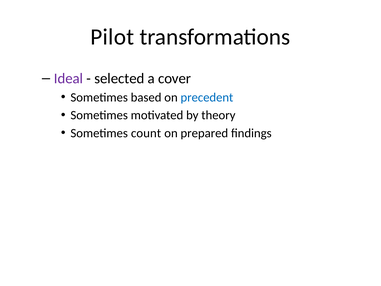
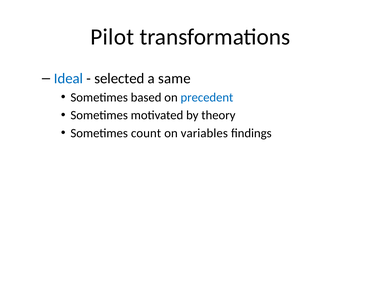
Ideal colour: purple -> blue (68, 79)
cover: cover -> same (174, 79)
prepared: prepared -> variables (204, 133)
